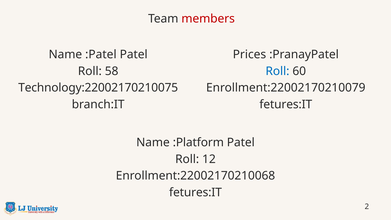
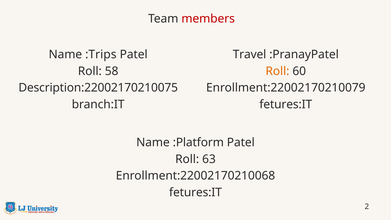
:Patel: :Patel -> :Trips (101, 55)
Prices: Prices -> Travel (250, 55)
Roll colour: blue -> orange (277, 71)
Technology:22002170210075: Technology:22002170210075 -> Description:22002170210075 (98, 88)
12: 12 -> 63 (209, 159)
